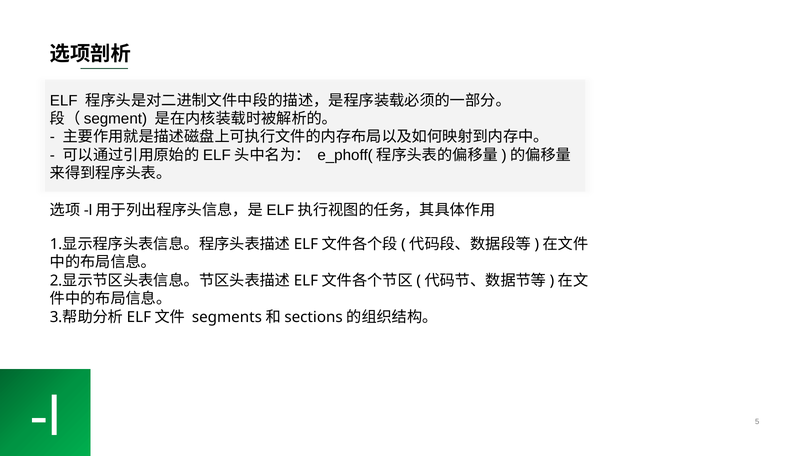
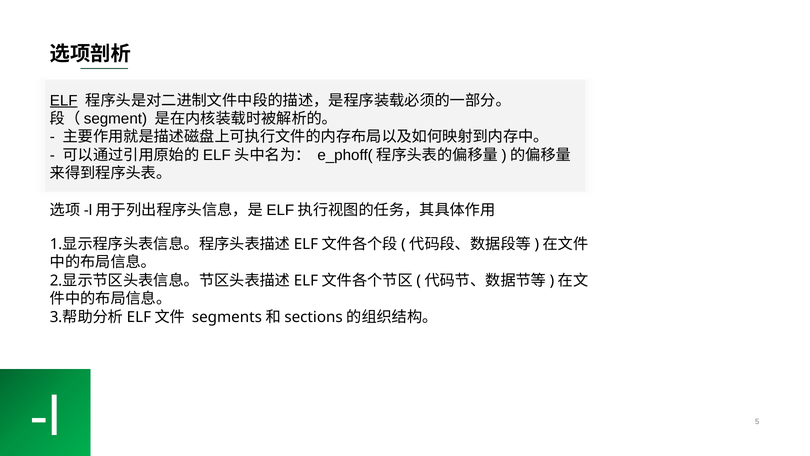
ELF underline: none -> present (64, 100)
